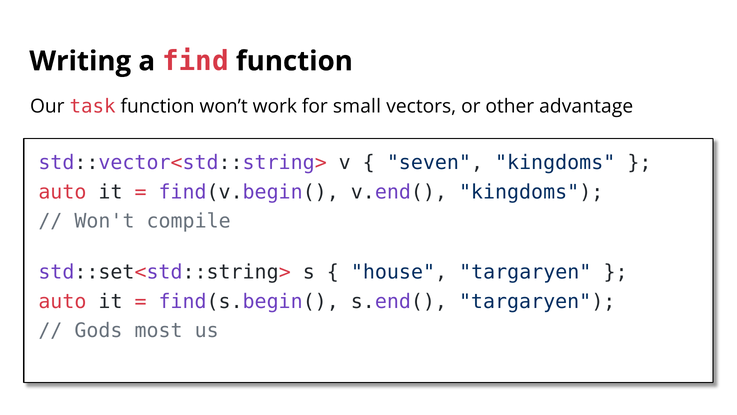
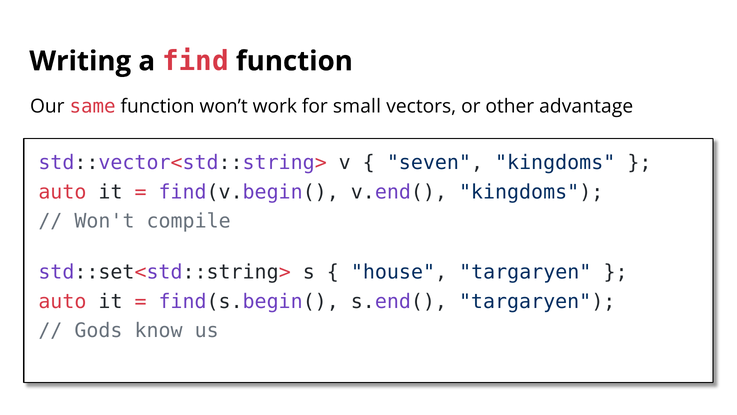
task: task -> same (93, 106)
most: most -> know (159, 330)
